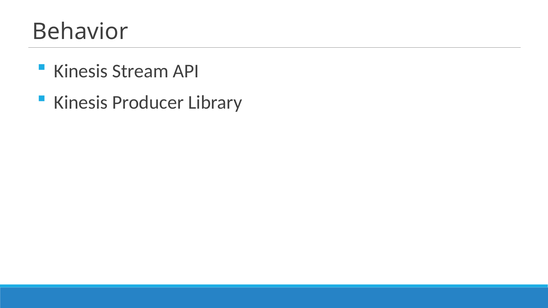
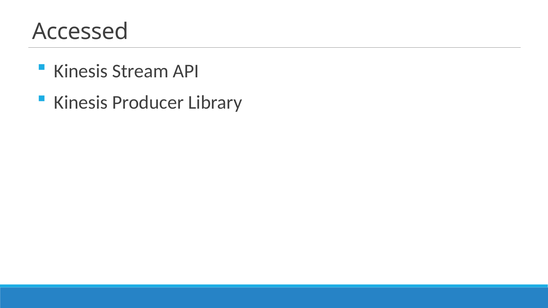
Behavior: Behavior -> Accessed (80, 32)
